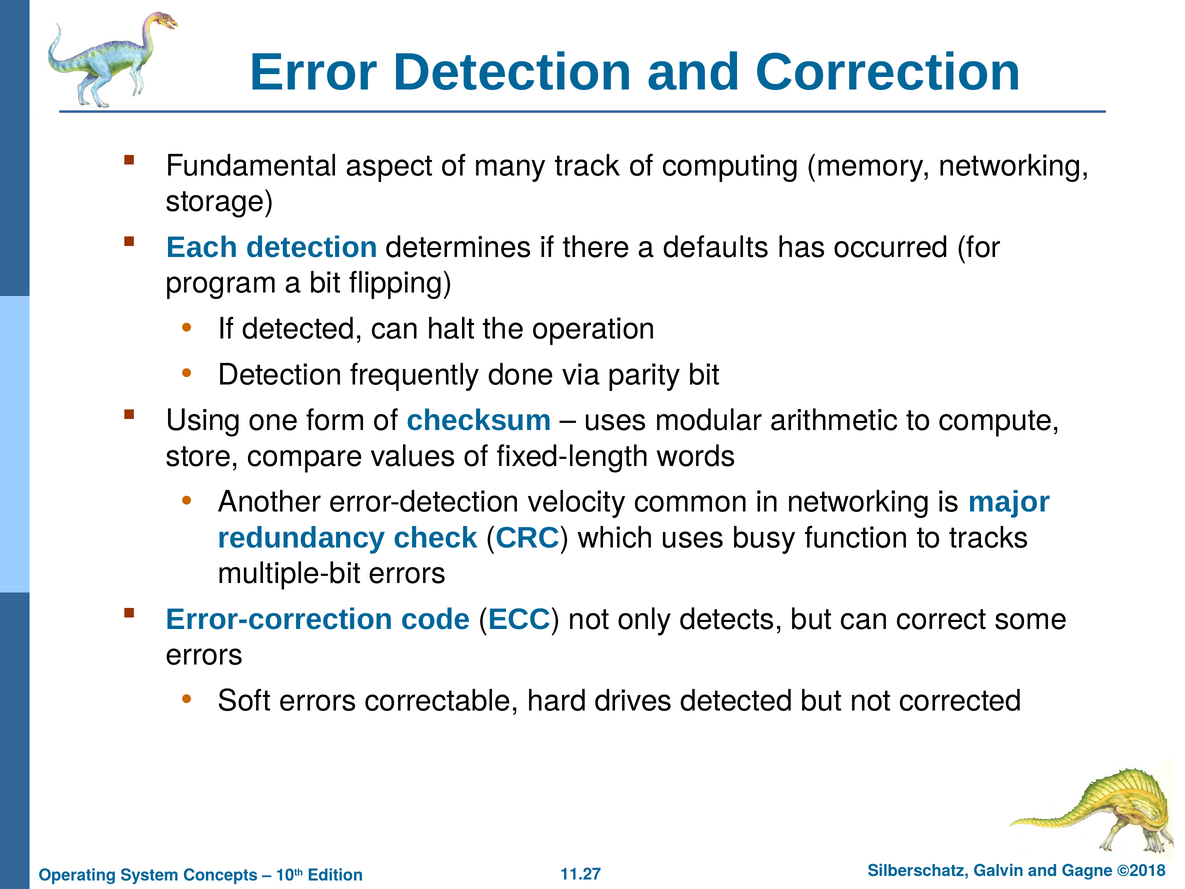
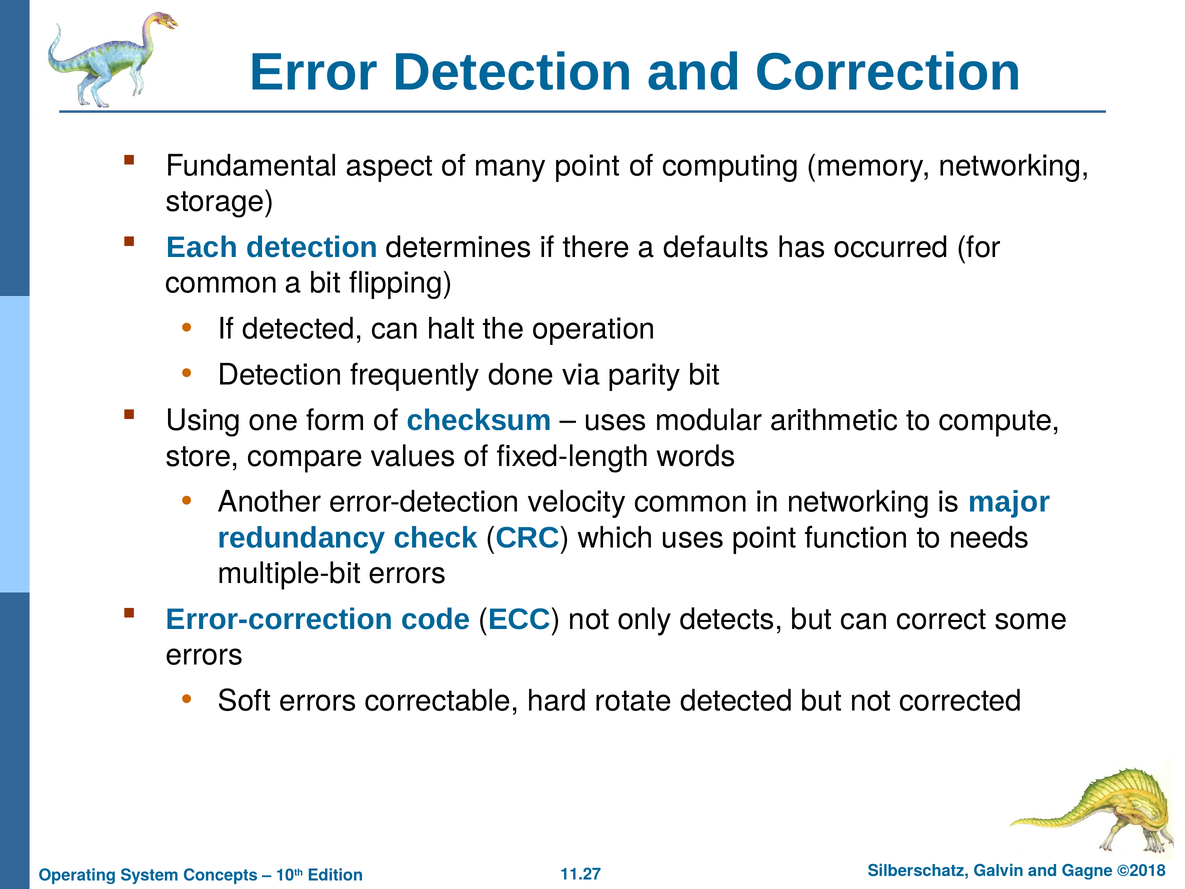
many track: track -> point (587, 166)
program: program -> common (222, 283)
uses busy: busy -> point (764, 538)
tracks: tracks -> needs (989, 538)
drives: drives -> rotate (633, 701)
